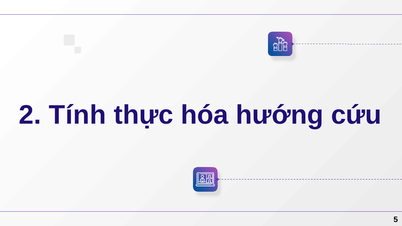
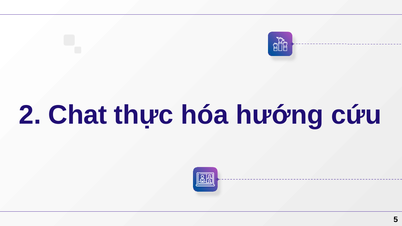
Tính: Tính -> Chat (78, 115)
